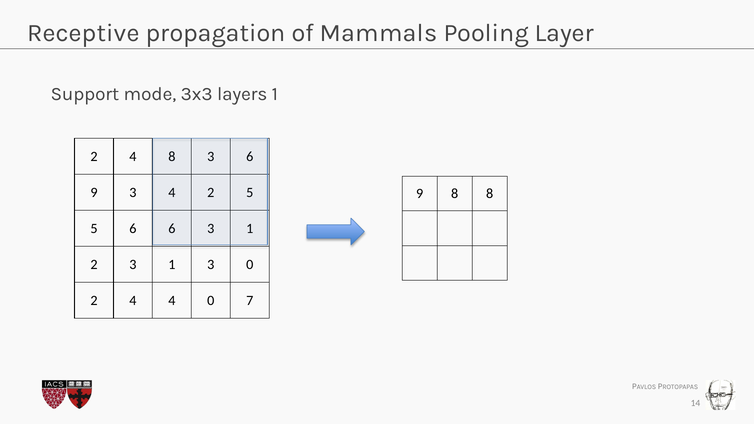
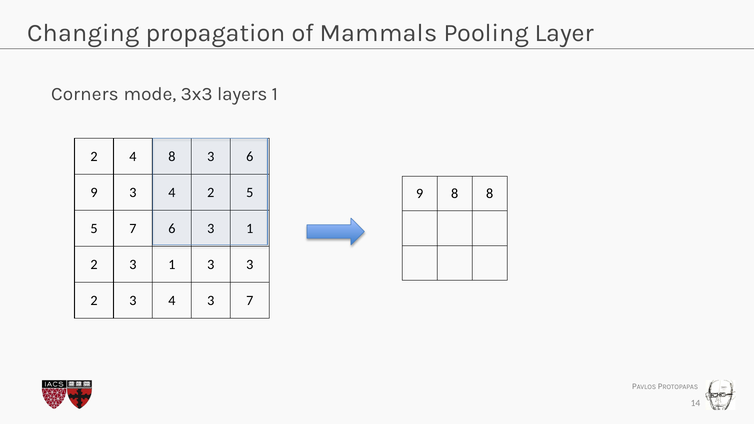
Receptive: Receptive -> Changing (83, 33)
Support: Support -> Corners (85, 94)
5 6: 6 -> 7 (133, 229)
3 0: 0 -> 3 (250, 265)
4: 4 -> 3 (133, 301)
4 0: 0 -> 3 (211, 301)
